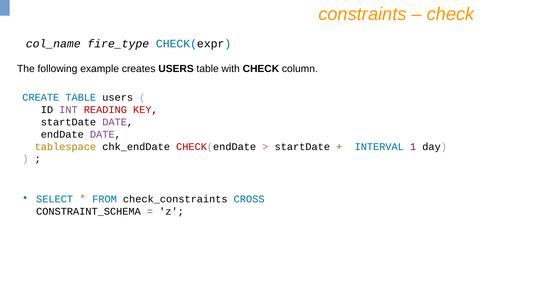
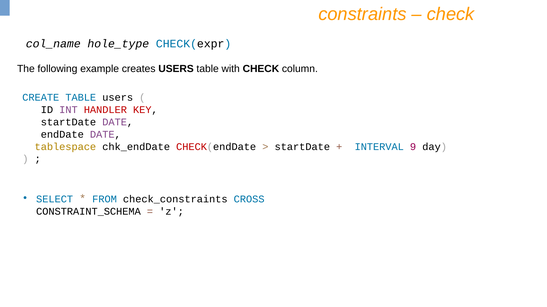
fire_type: fire_type -> hole_type (118, 44)
READING: READING -> HANDLER (105, 110)
1: 1 -> 9 (413, 147)
